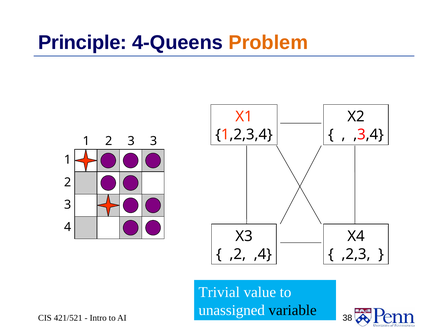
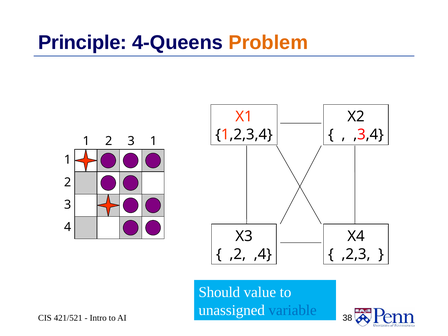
2 3: 3 -> 1 (154, 141)
Trivial: Trivial -> Should (219, 292)
variable colour: black -> blue (293, 310)
